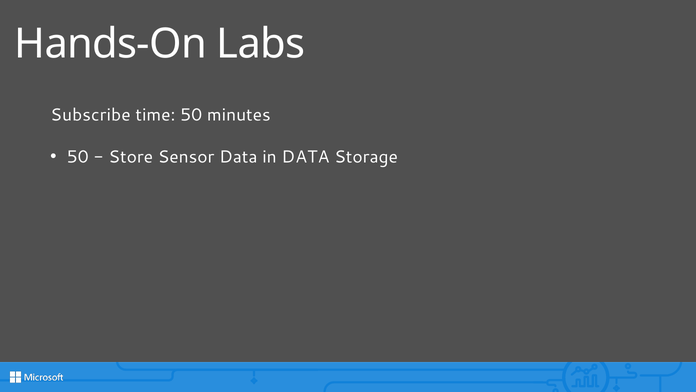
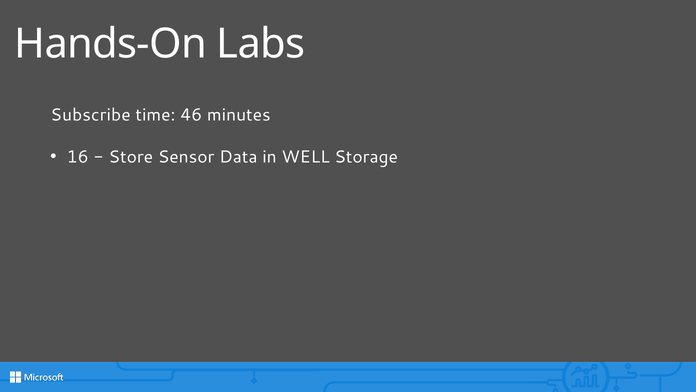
time 50: 50 -> 46 (191, 115)
50: 50 -> 16 (78, 157)
in DATA: DATA -> WELL (306, 157)
